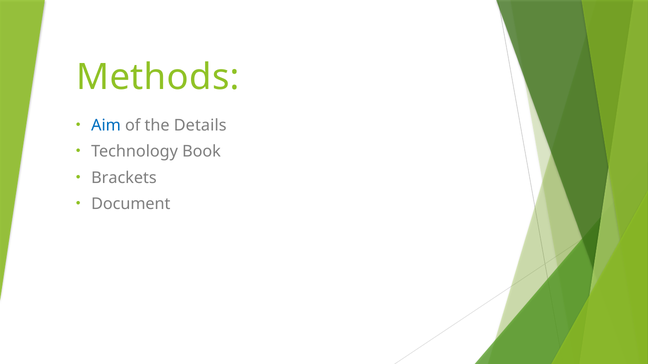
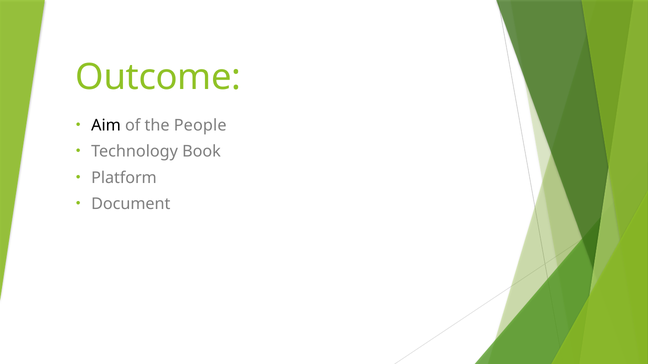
Methods: Methods -> Outcome (158, 77)
Aim colour: blue -> black (106, 126)
Details: Details -> People (200, 126)
Brackets: Brackets -> Platform (124, 178)
